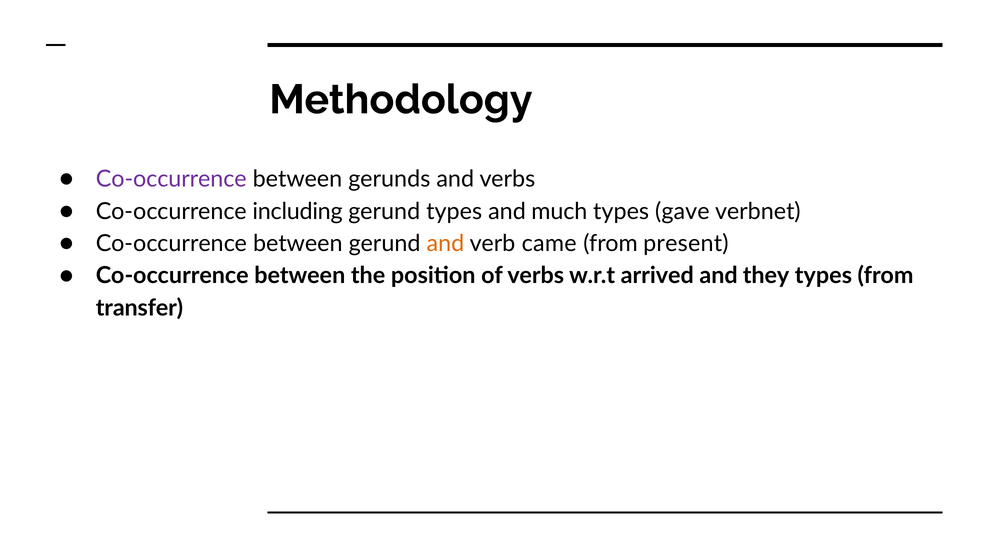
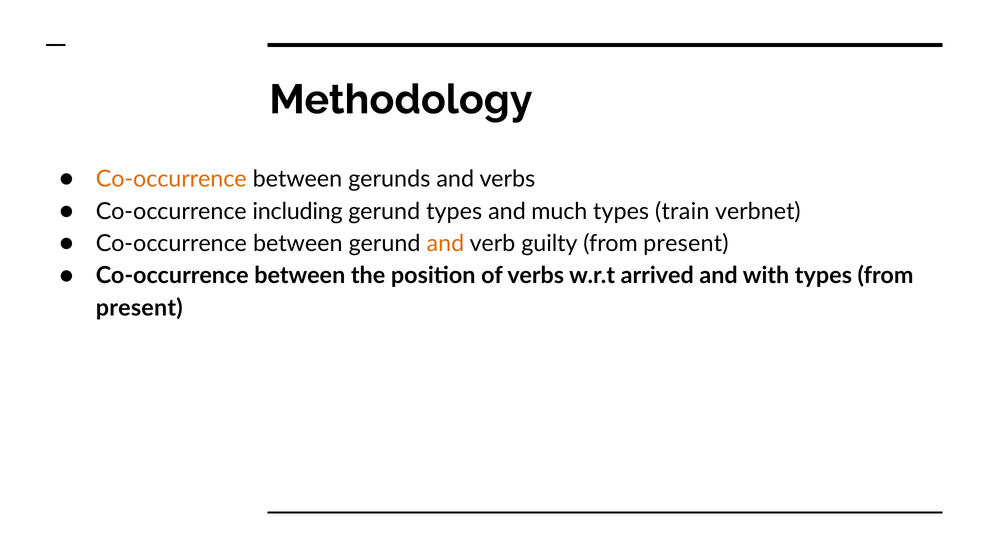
Co-occurrence colour: purple -> orange (171, 179)
gave: gave -> train (682, 211)
came: came -> guilty (549, 243)
they: they -> with (766, 276)
transfer: transfer -> present (139, 308)
